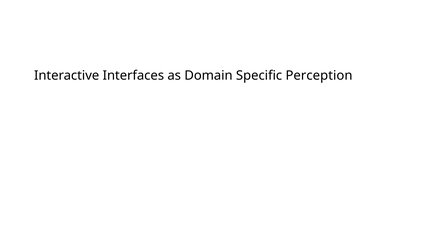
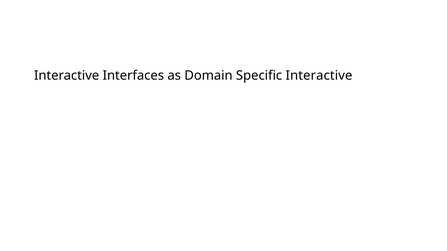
Specific Perception: Perception -> Interactive (319, 76)
